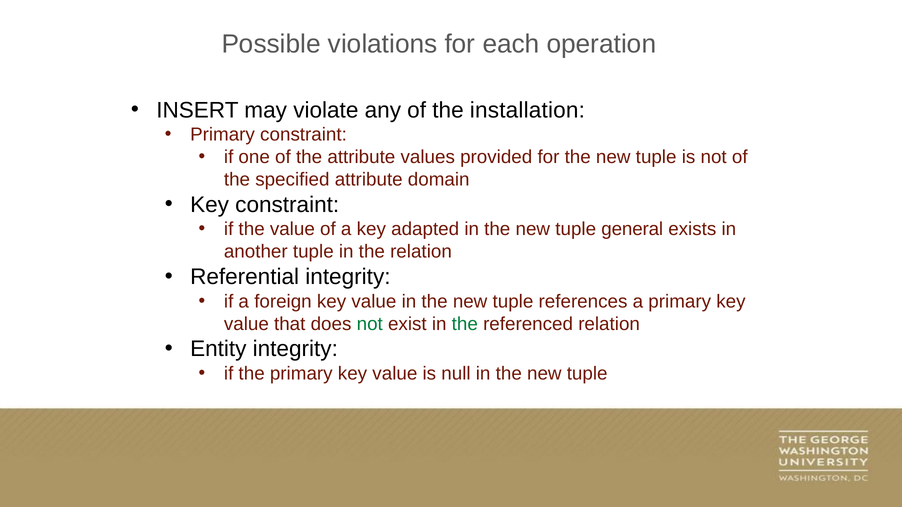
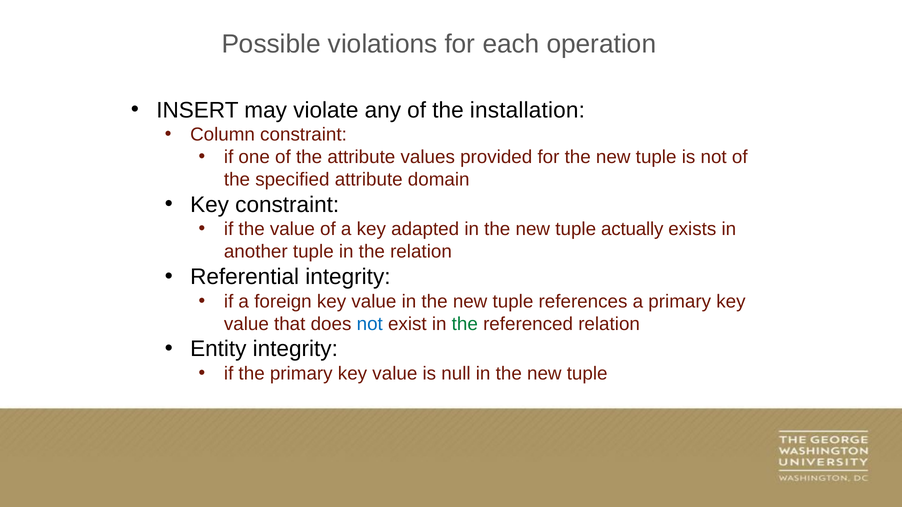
Primary: Primary -> Column (223, 135)
general: general -> actually (632, 229)
not colour: green -> blue (370, 324)
